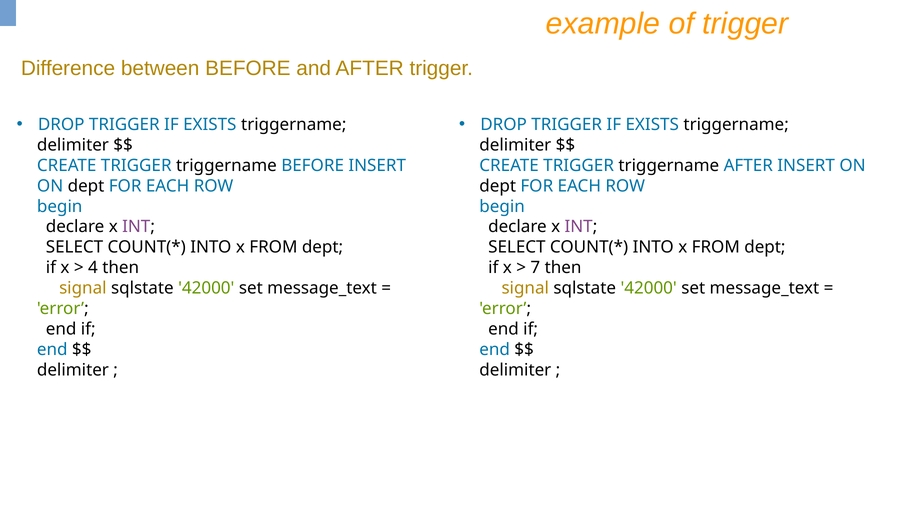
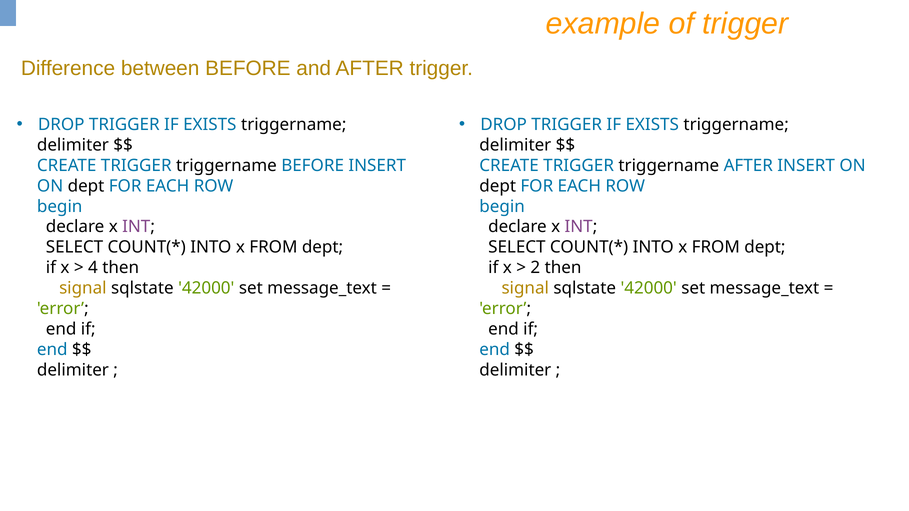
7: 7 -> 2 (535, 268)
